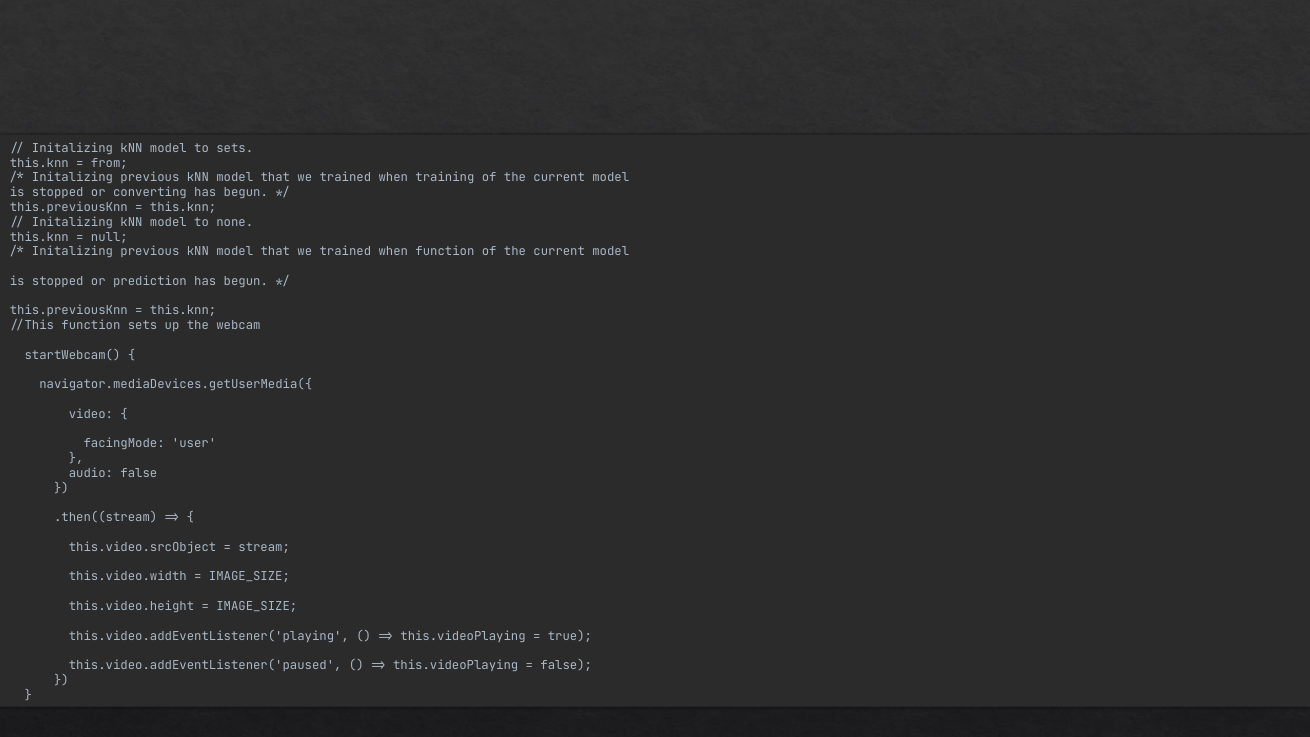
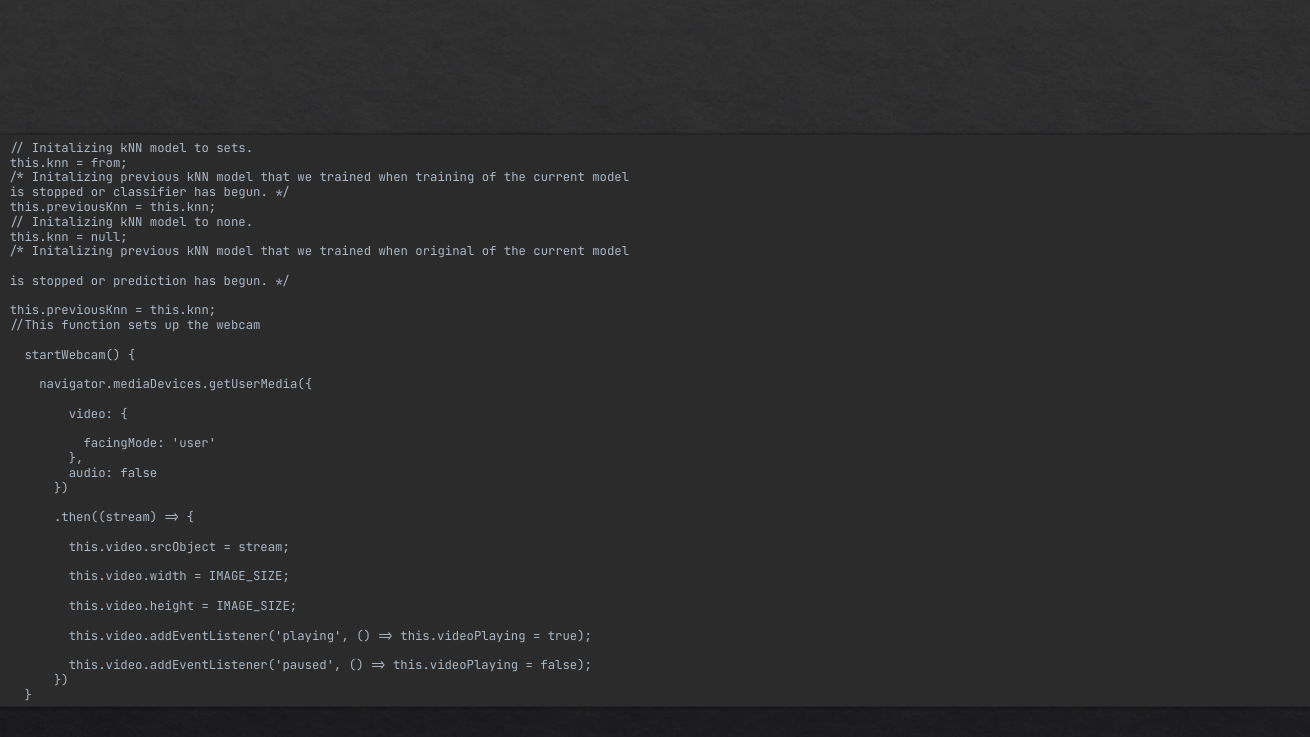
converting: converting -> classifier (150, 193)
when function: function -> original (445, 252)
